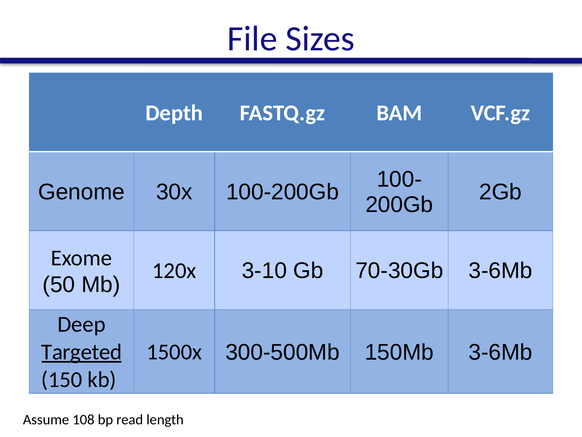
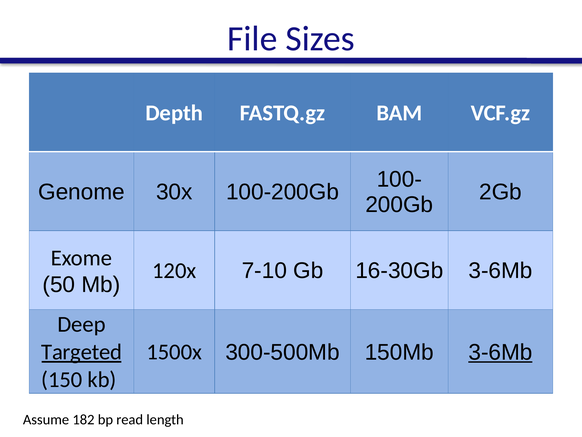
3-10: 3-10 -> 7-10 (264, 271)
70-30Gb: 70-30Gb -> 16-30Gb (399, 271)
3-6Mb underline: none -> present (501, 352)
108: 108 -> 182 (83, 419)
